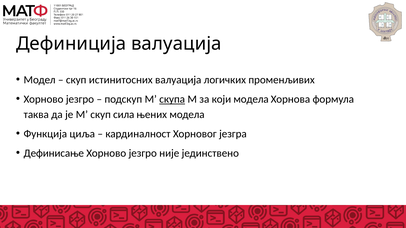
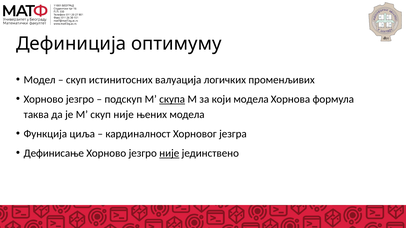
Дефиниција валуација: валуација -> оптимуму (176, 44)
скуп сила: сила -> није (124, 115)
није underline: none -> present (169, 153)
